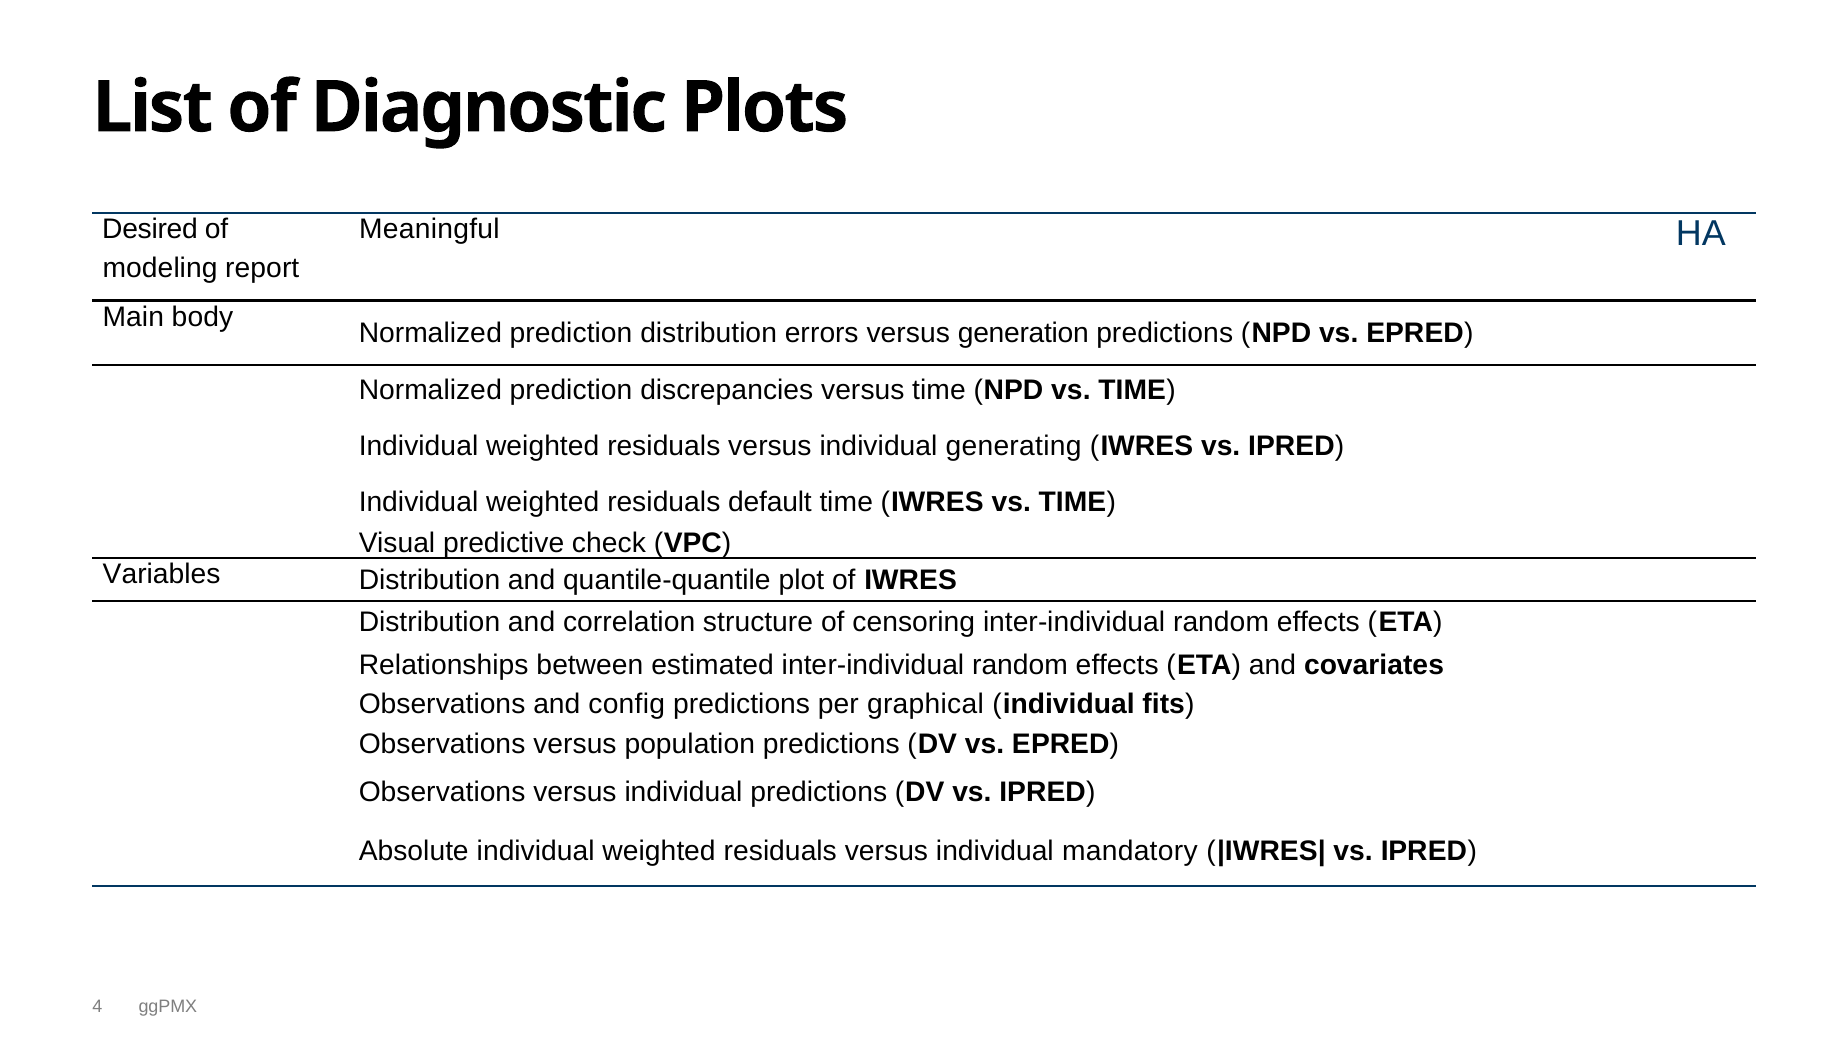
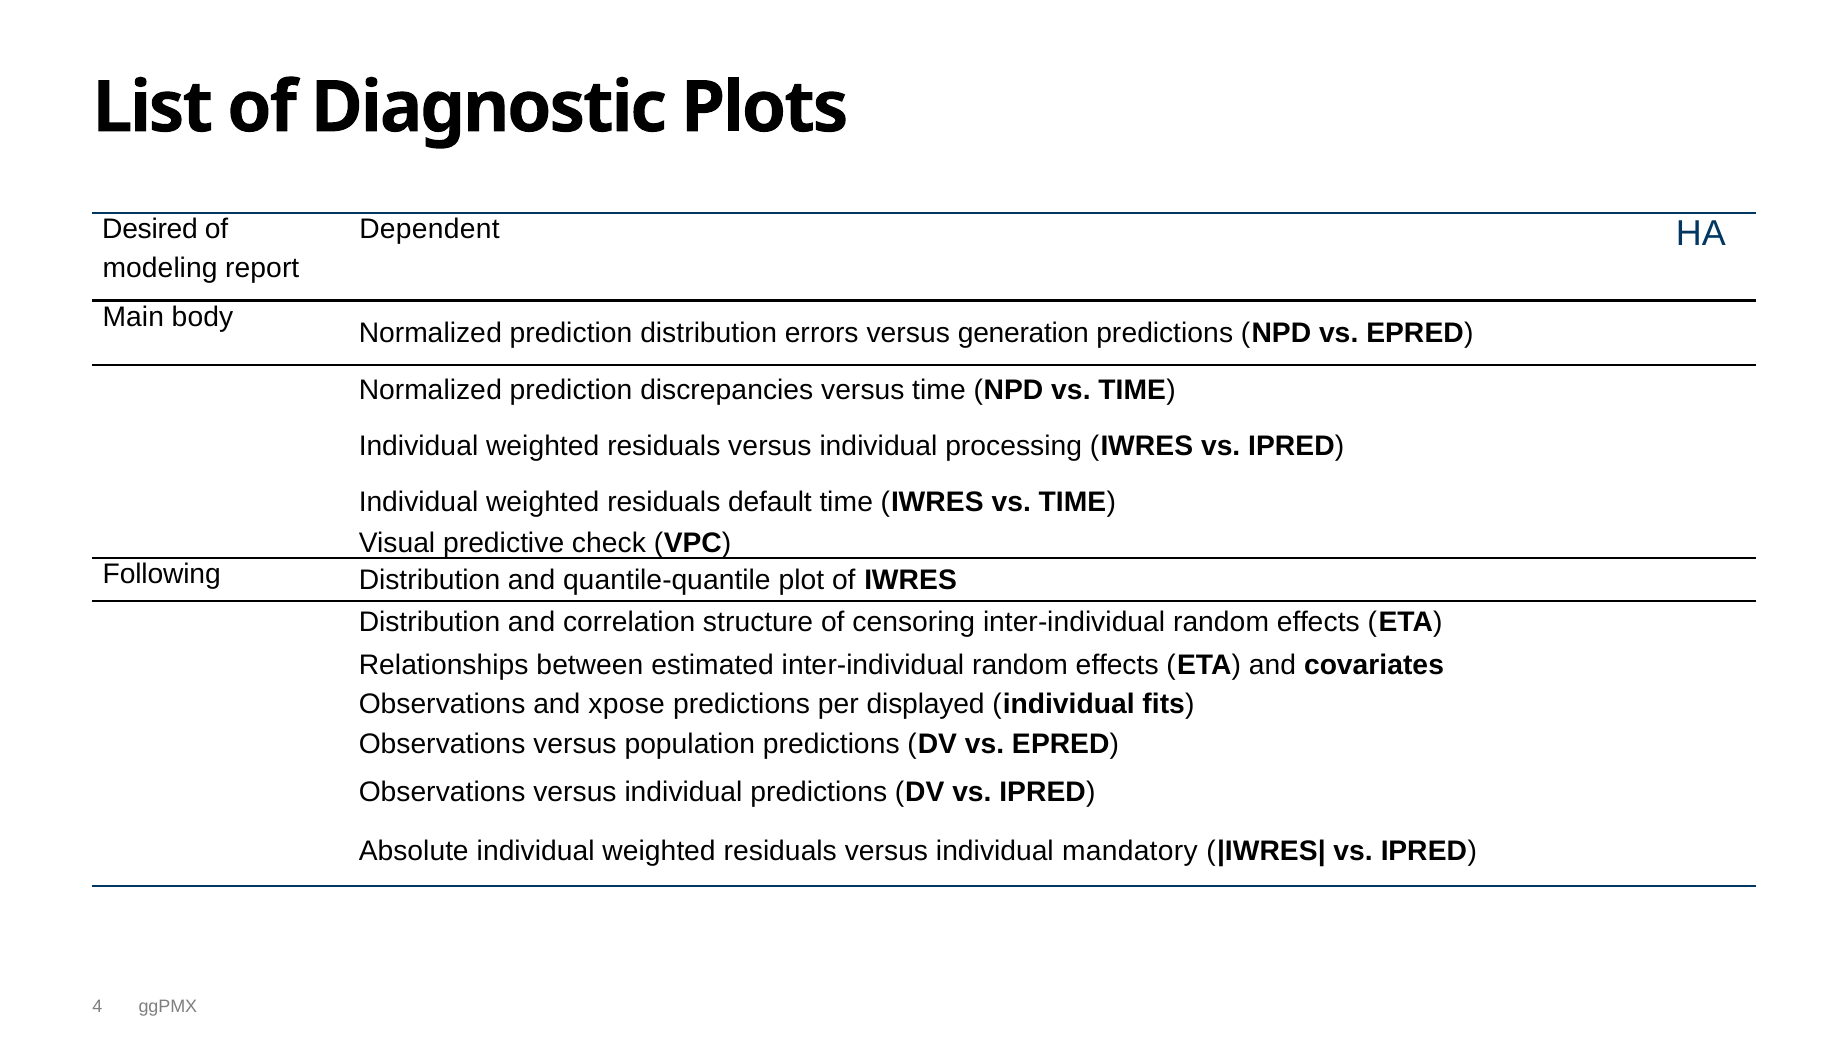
Meaningful: Meaningful -> Dependent (429, 229)
generating: generating -> processing (1014, 446)
Variables: Variables -> Following (162, 574)
config: config -> xpose (627, 704)
graphical: graphical -> displayed (926, 704)
